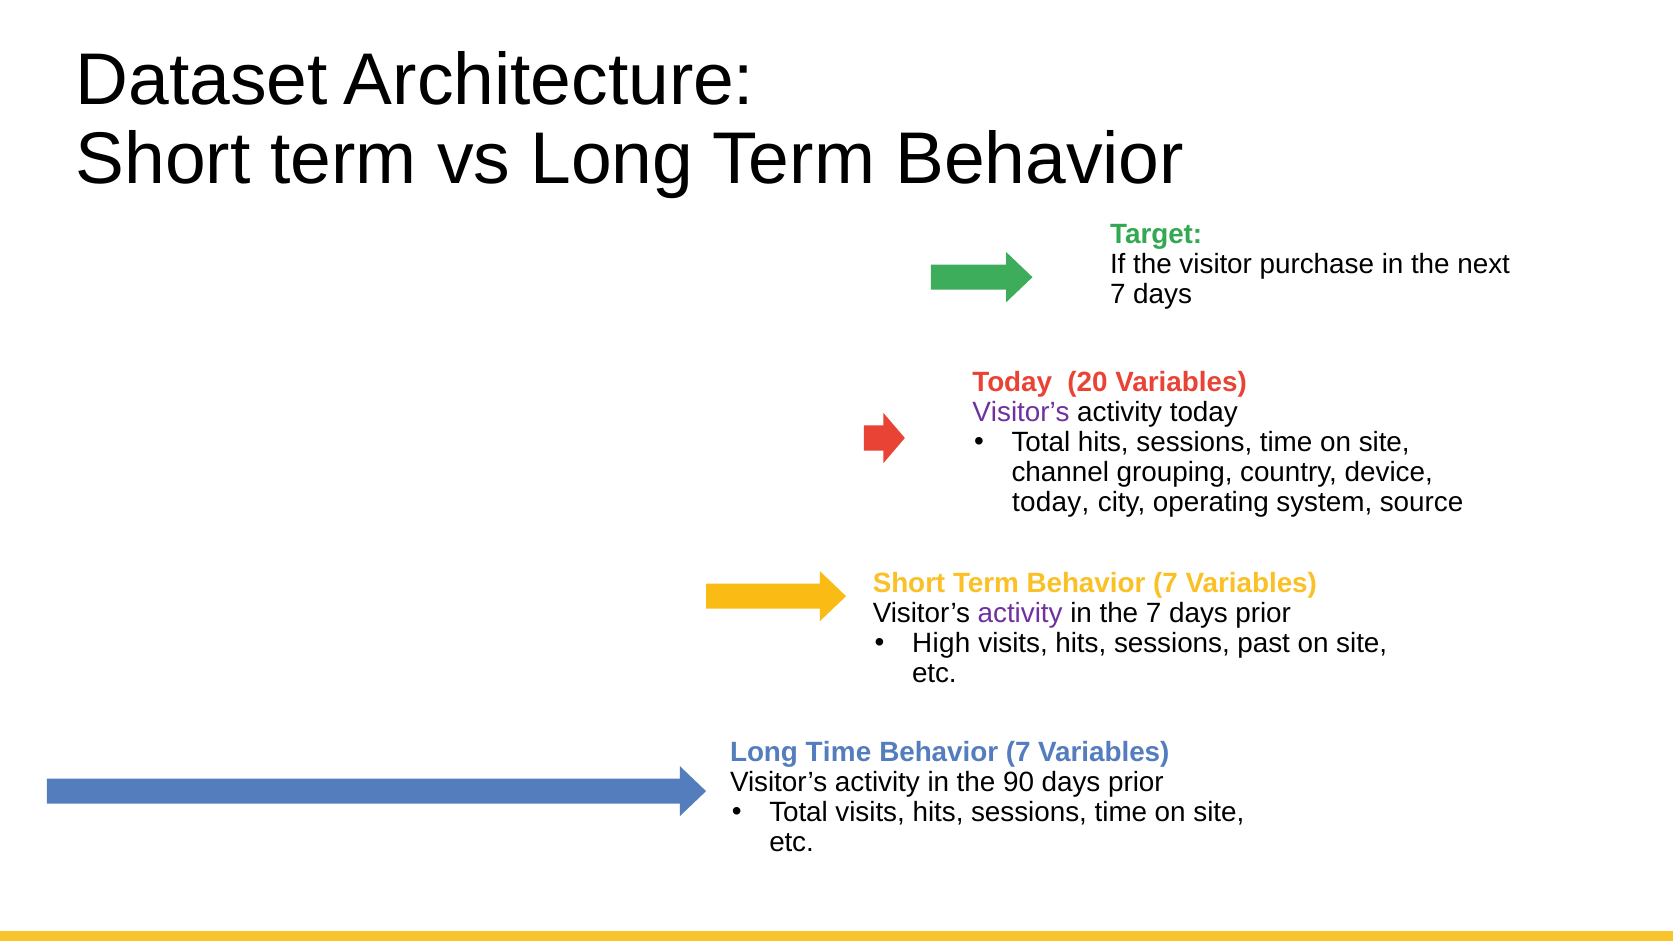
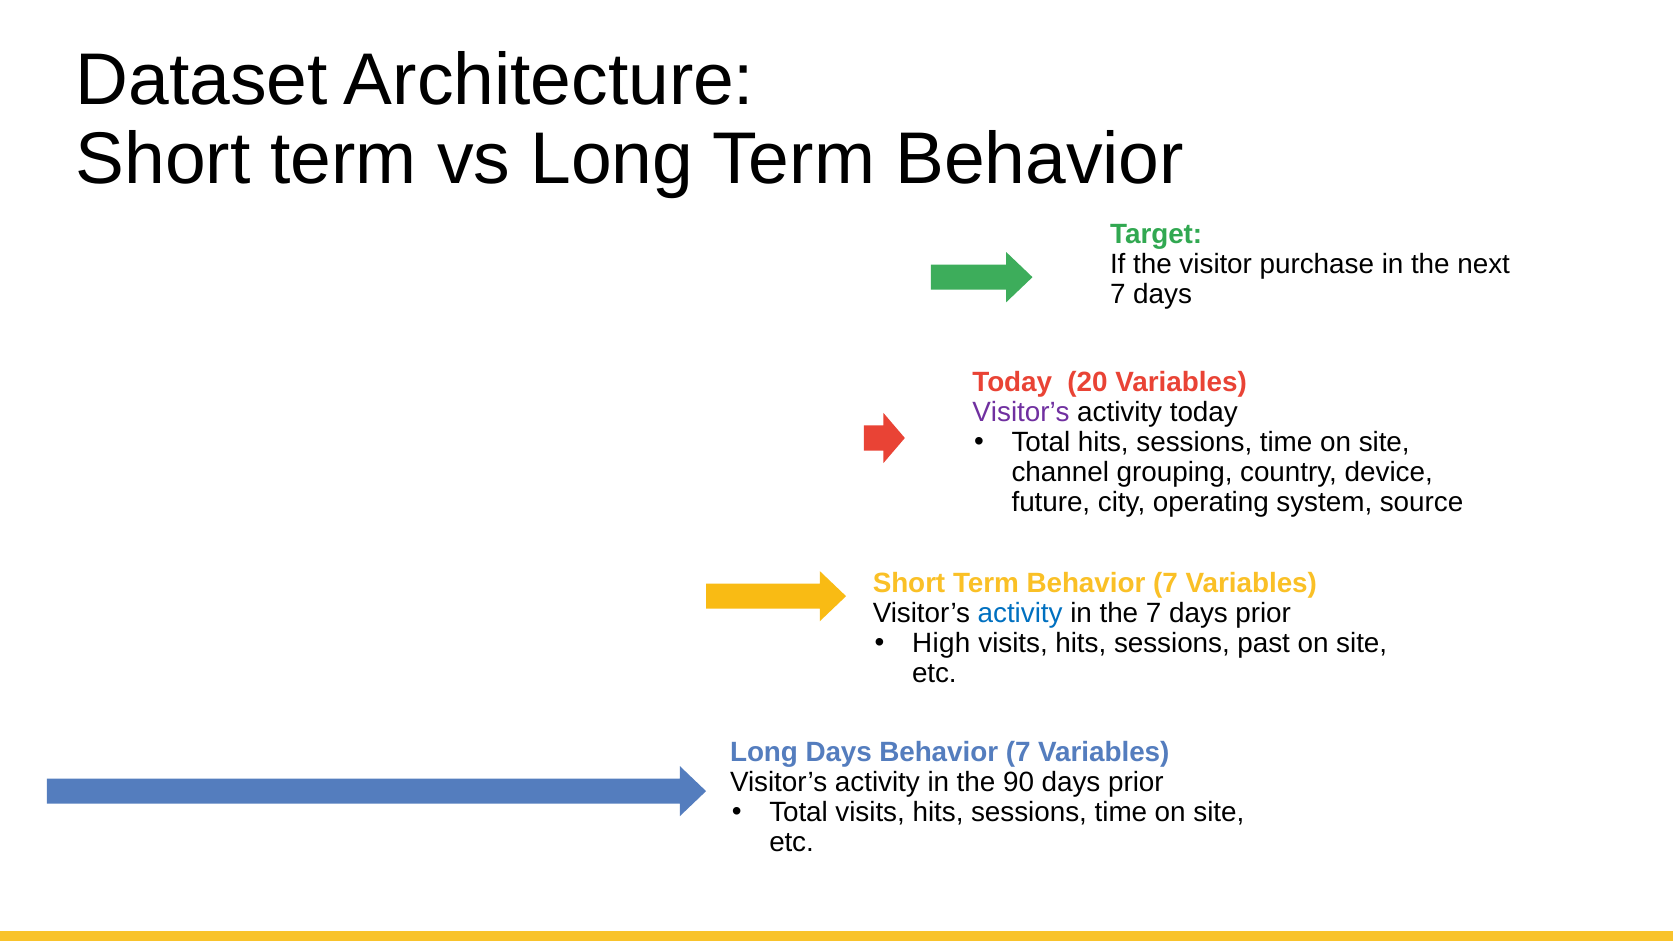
today: today -> future (1051, 502)
activity colour: purple -> blue (1020, 613)
Long Time: Time -> Days (839, 752)
